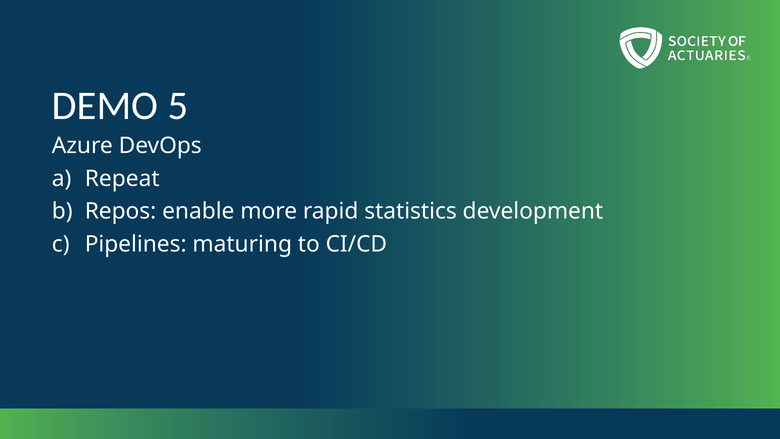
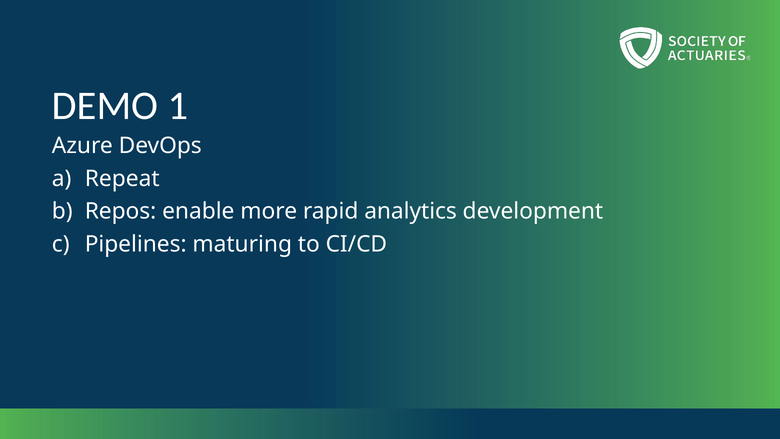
5: 5 -> 1 (178, 106)
statistics: statistics -> analytics (411, 211)
